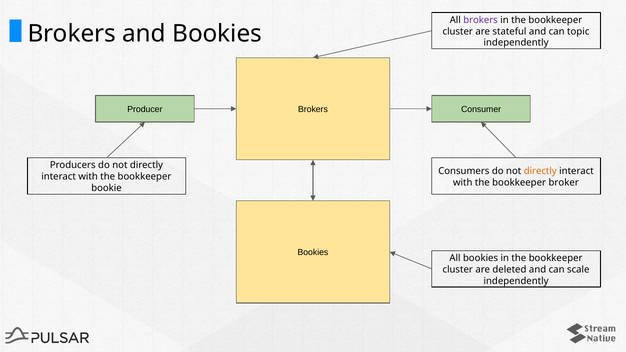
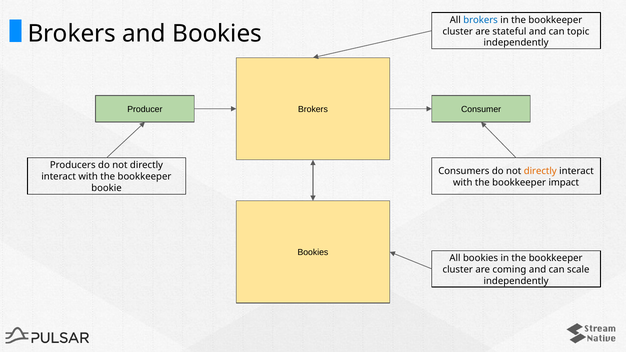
brokers colour: purple -> blue (481, 20)
broker: broker -> impact (564, 182)
deleted: deleted -> coming (509, 270)
